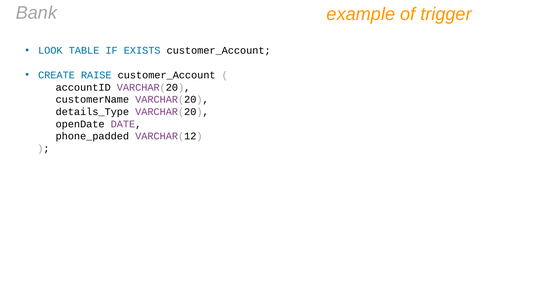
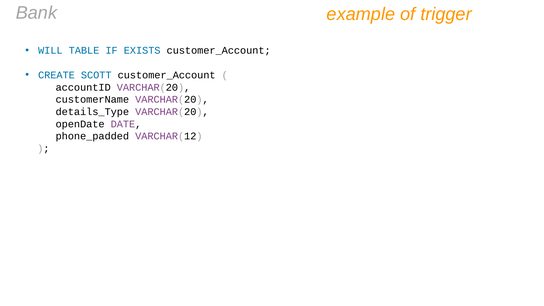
LOOK: LOOK -> WILL (50, 51)
RAISE: RAISE -> SCOTT (96, 75)
